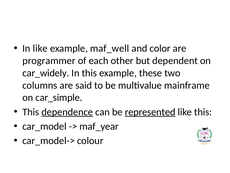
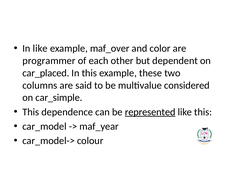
maf_well: maf_well -> maf_over (110, 48)
car_widely: car_widely -> car_placed (46, 73)
mainframe: mainframe -> considered (187, 85)
dependence underline: present -> none (67, 112)
